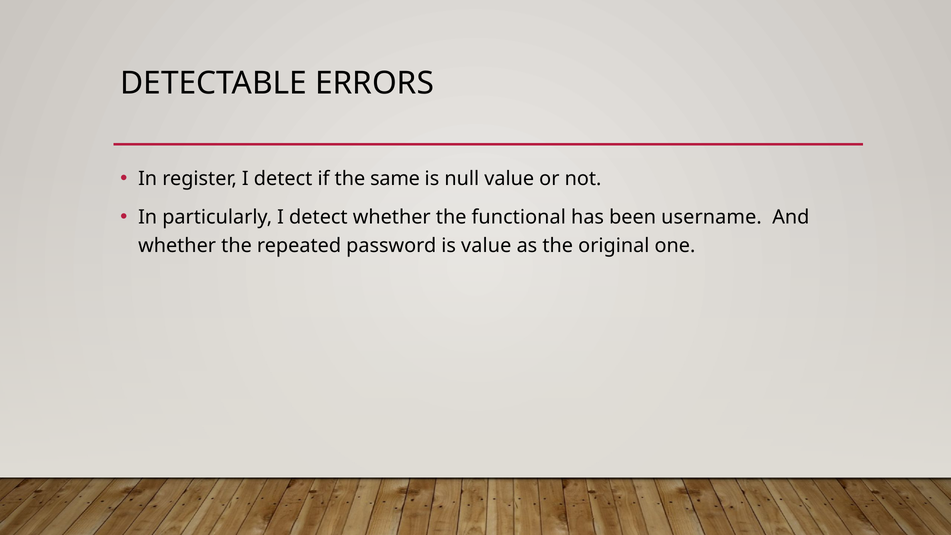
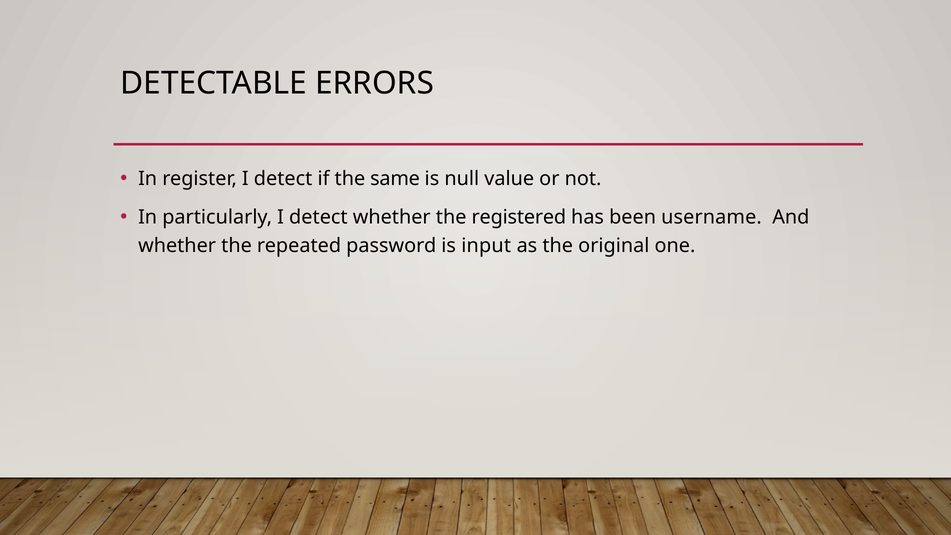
functional: functional -> registered (519, 217)
is value: value -> input (486, 246)
